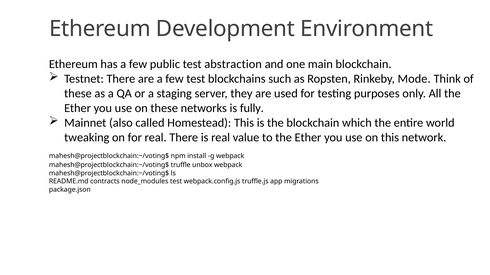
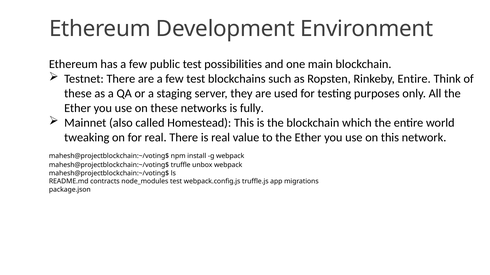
abstraction: abstraction -> possibilities (233, 64)
Rinkeby Mode: Mode -> Entire (414, 79)
